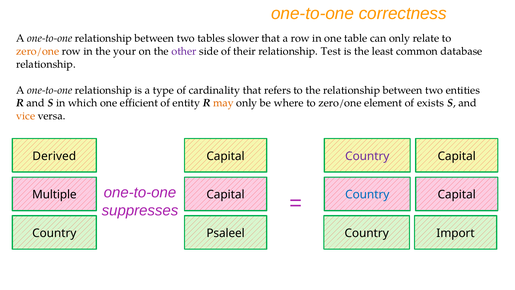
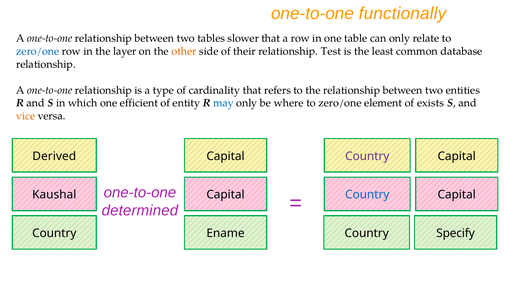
correctness: correctness -> functionally (403, 13)
zero/one colour: orange -> blue (38, 51)
your: your -> layer (125, 51)
other colour: purple -> orange (184, 51)
may colour: orange -> blue (223, 103)
Multiple: Multiple -> Kaushal (54, 194)
suppresses: suppresses -> determined (140, 210)
Psaleel: Psaleel -> Ename (226, 233)
Import: Import -> Specify (456, 233)
